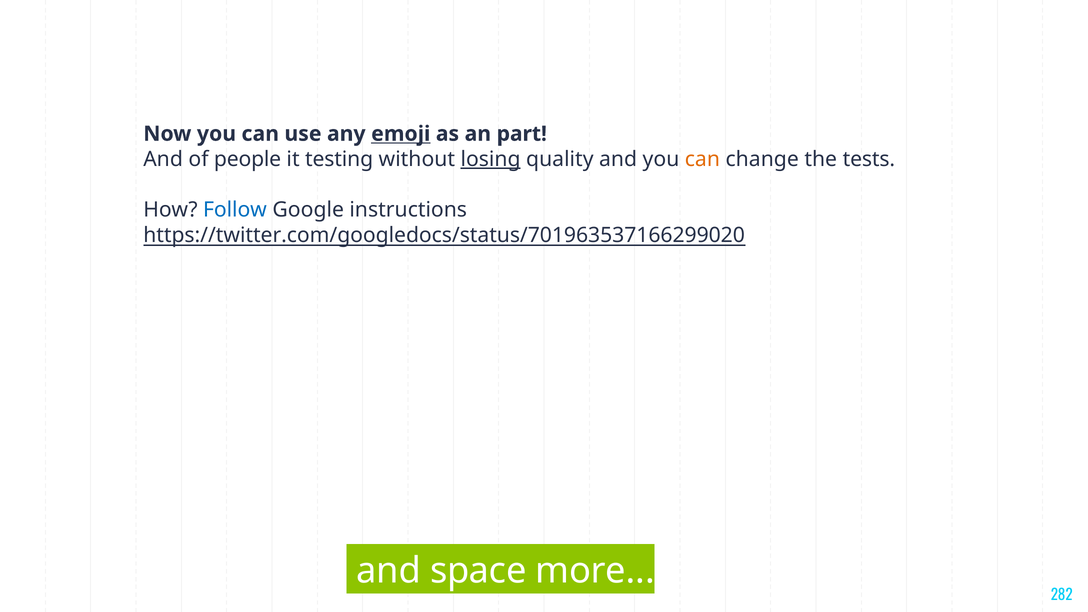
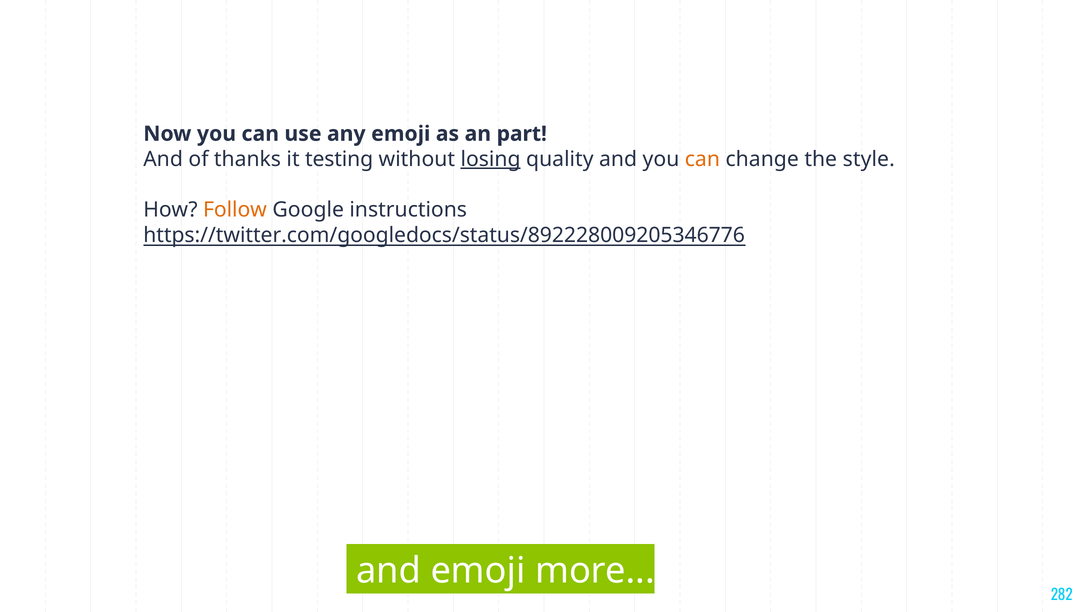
emoji underline: present -> none (401, 134)
people: people -> thanks (247, 159)
tests: tests -> style (869, 159)
Follow colour: blue -> orange (235, 210)
https://twitter.com/googledocs/status/701963537166299020: https://twitter.com/googledocs/status/701963537166299020 -> https://twitter.com/googledocs/status/892228009205346776 (444, 235)
and space: space -> emoji (478, 571)
